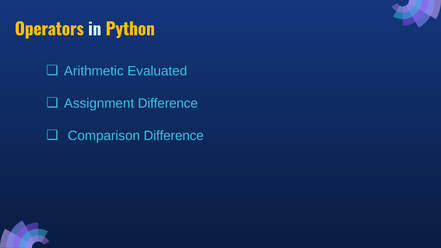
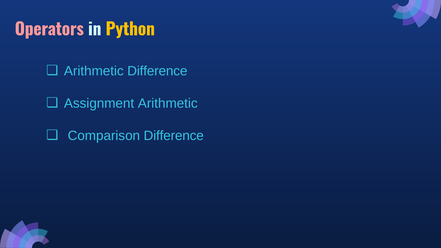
Operators colour: yellow -> pink (49, 30)
Arithmetic Evaluated: Evaluated -> Difference (157, 71)
Assignment Difference: Difference -> Arithmetic (168, 104)
